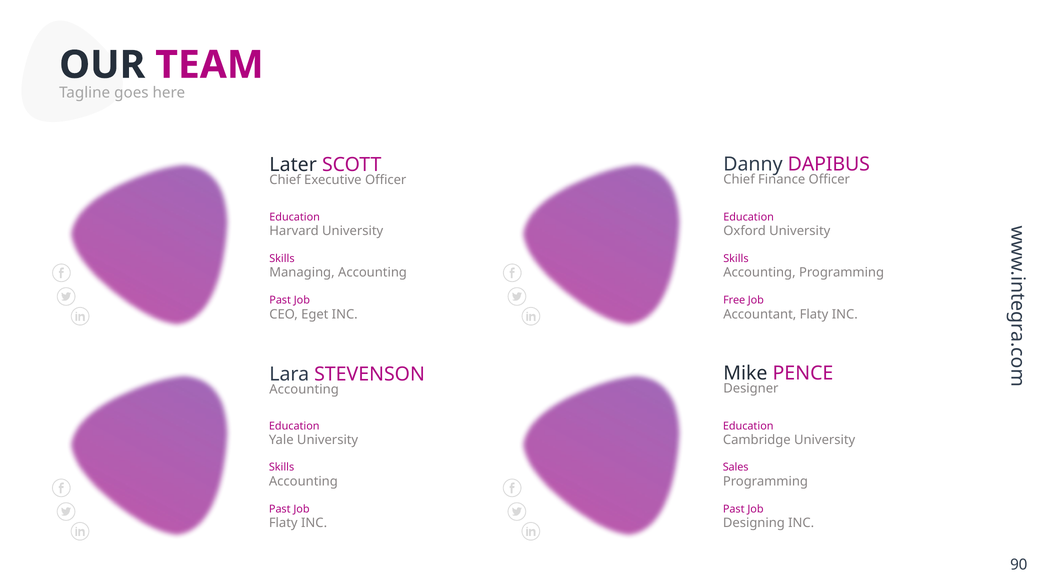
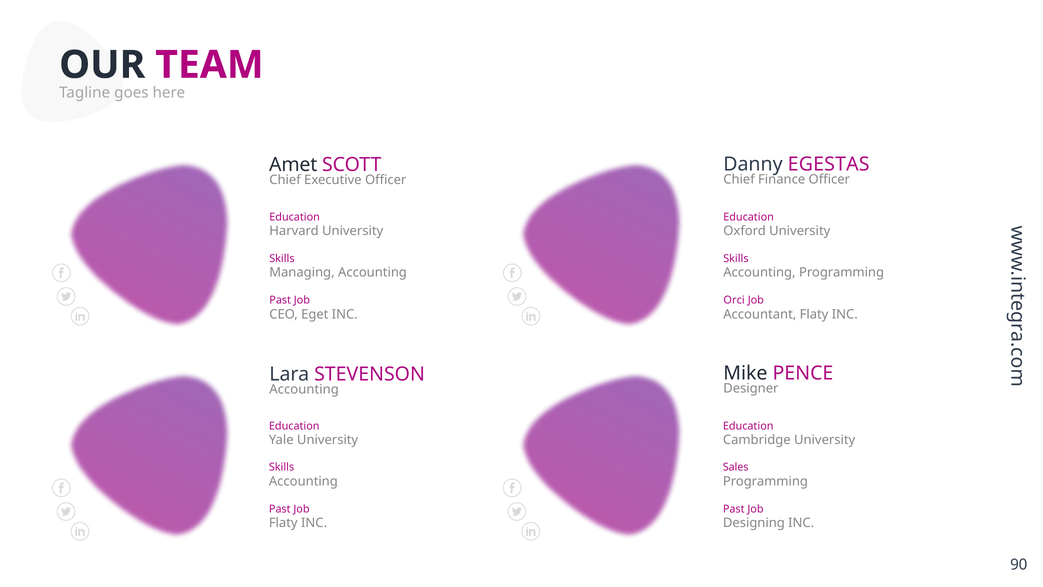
DAPIBUS: DAPIBUS -> EGESTAS (829, 164)
Later: Later -> Amet (293, 165)
Free: Free -> Orci (734, 300)
